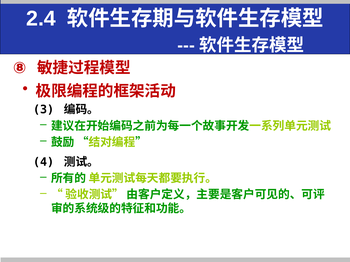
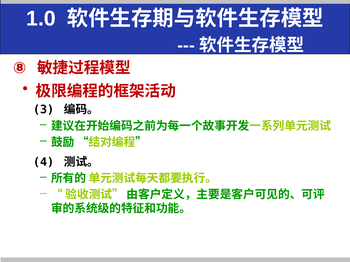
2.4: 2.4 -> 1.0 (41, 19)
